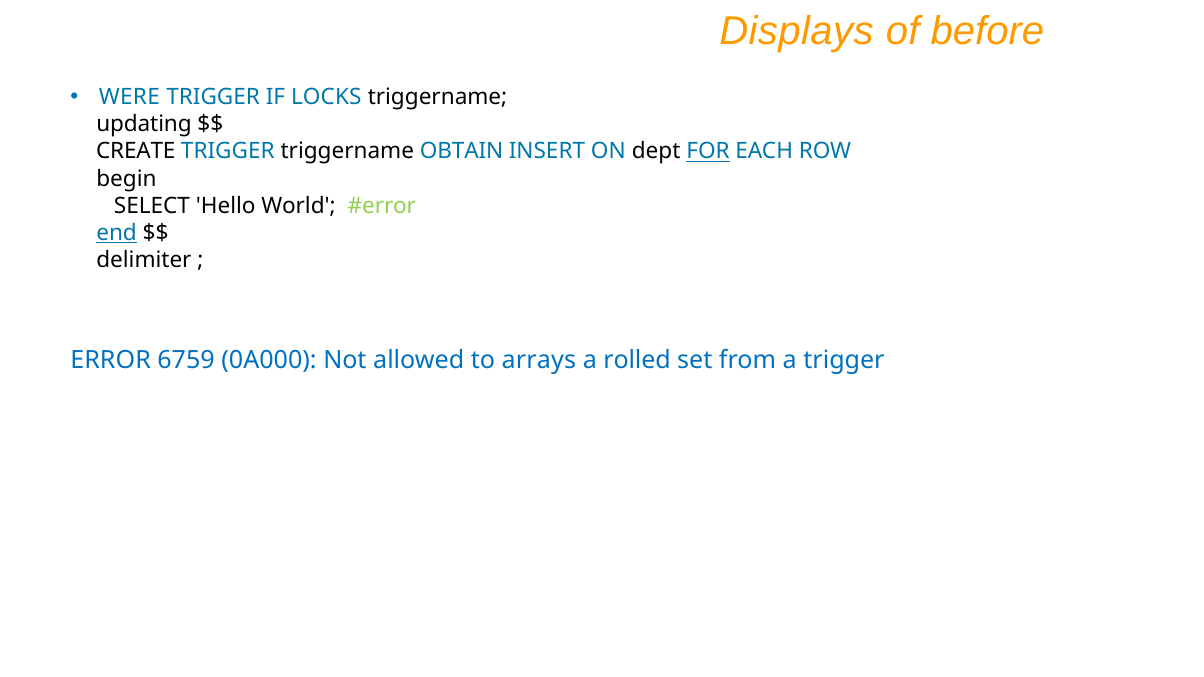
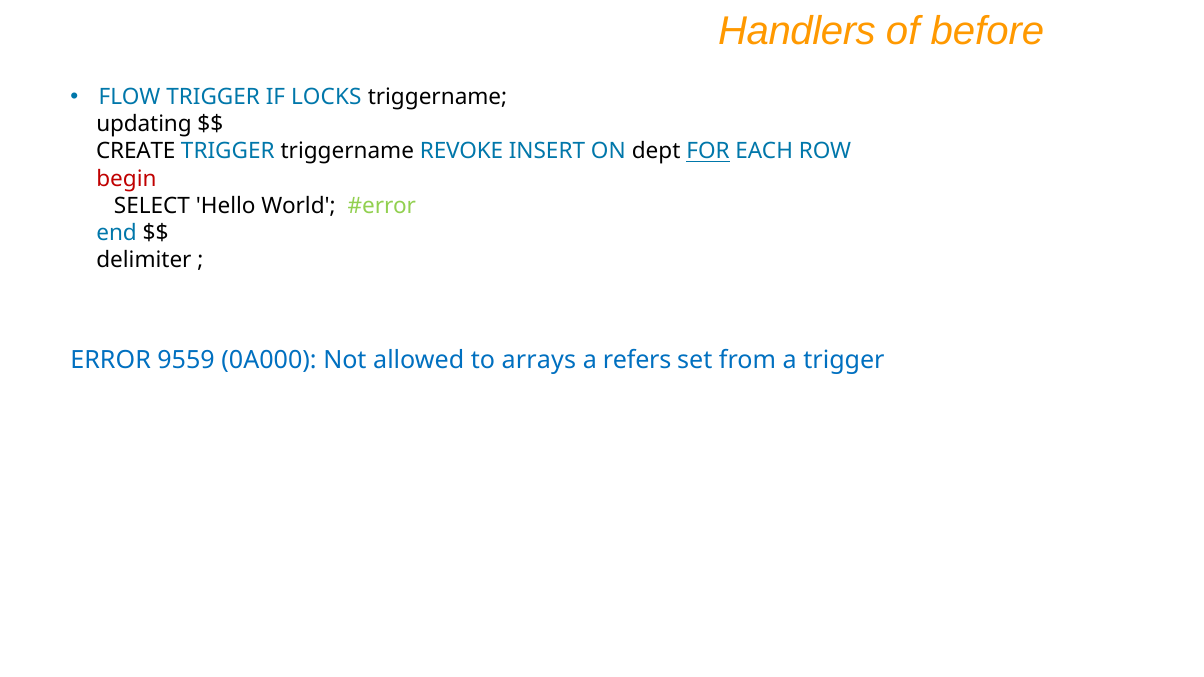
Displays: Displays -> Handlers (797, 31)
WERE: WERE -> FLOW (130, 97)
OBTAIN: OBTAIN -> REVOKE (462, 152)
begin colour: black -> red (126, 179)
end underline: present -> none (117, 233)
6759: 6759 -> 9559 (186, 360)
rolled: rolled -> refers (637, 360)
